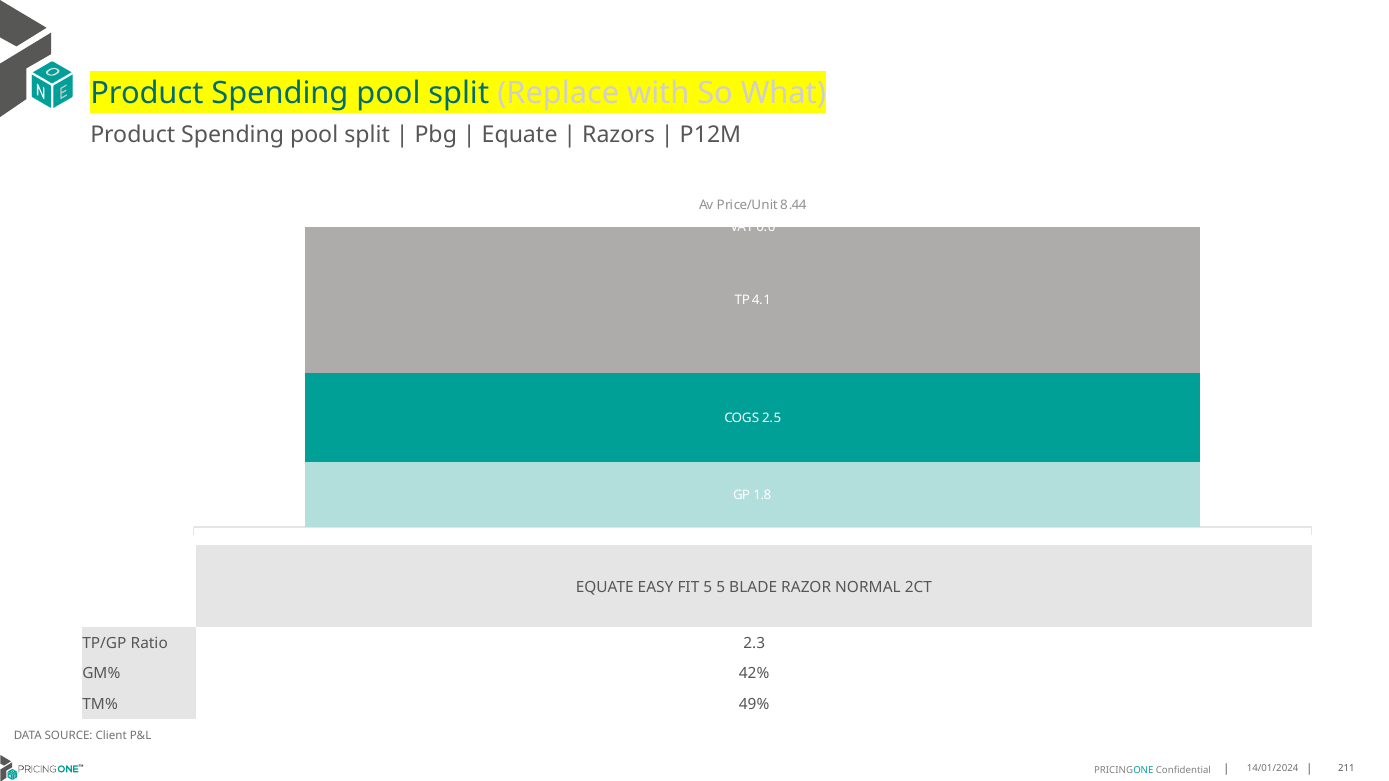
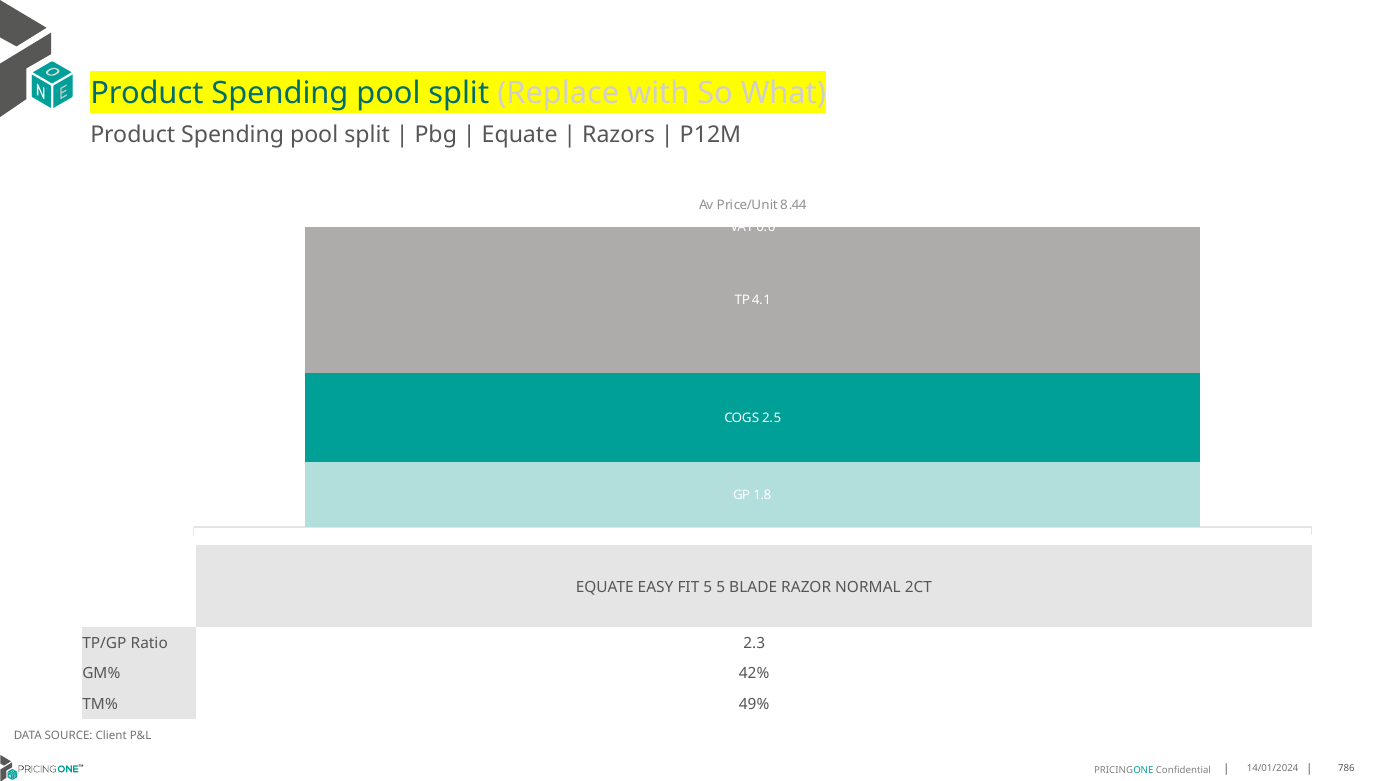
211: 211 -> 786 (1346, 768)
